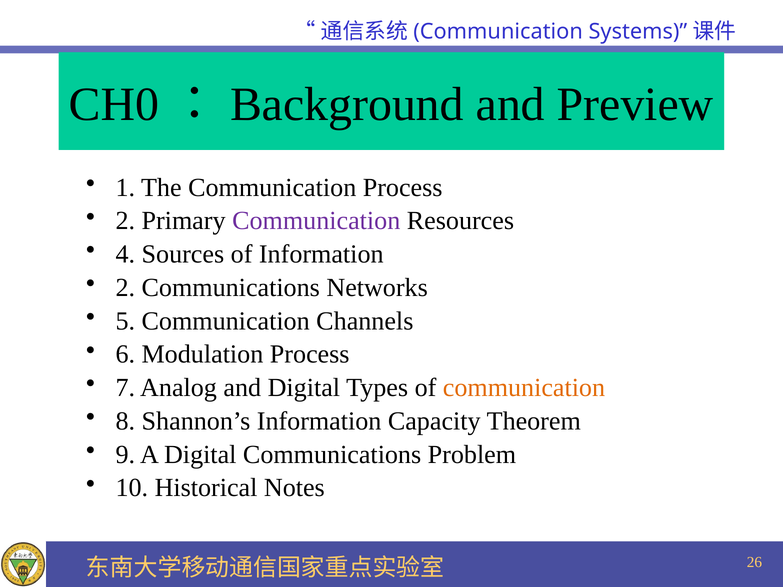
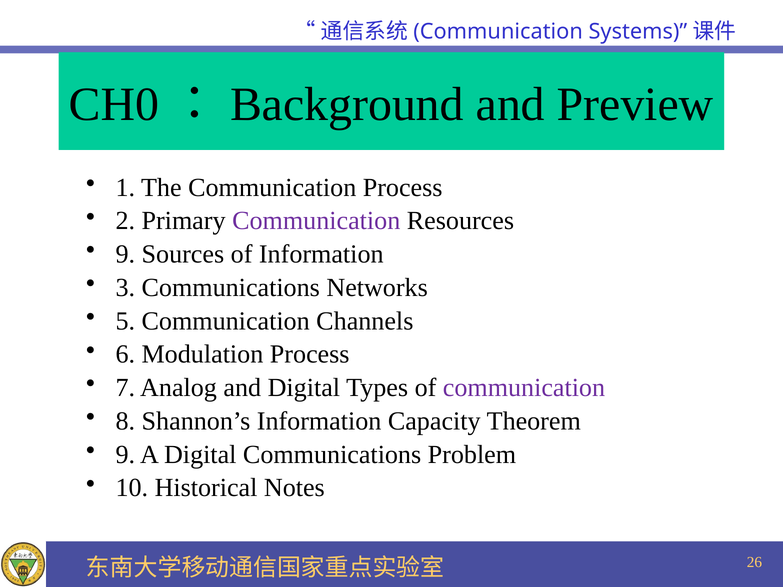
4: 4 -> 9 (125, 254)
2: 2 -> 3 (125, 288)
communication colour: orange -> purple (524, 388)
